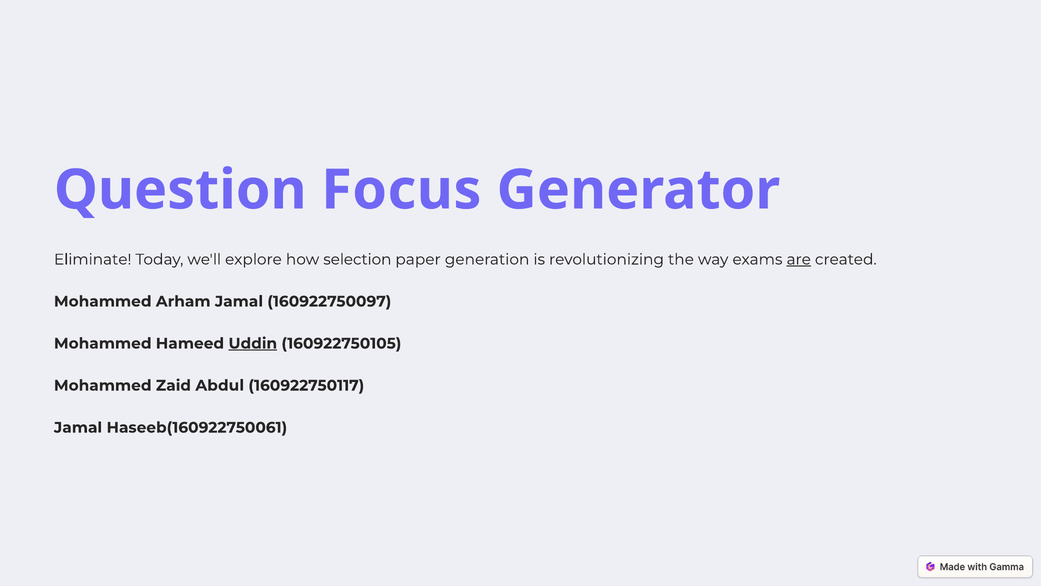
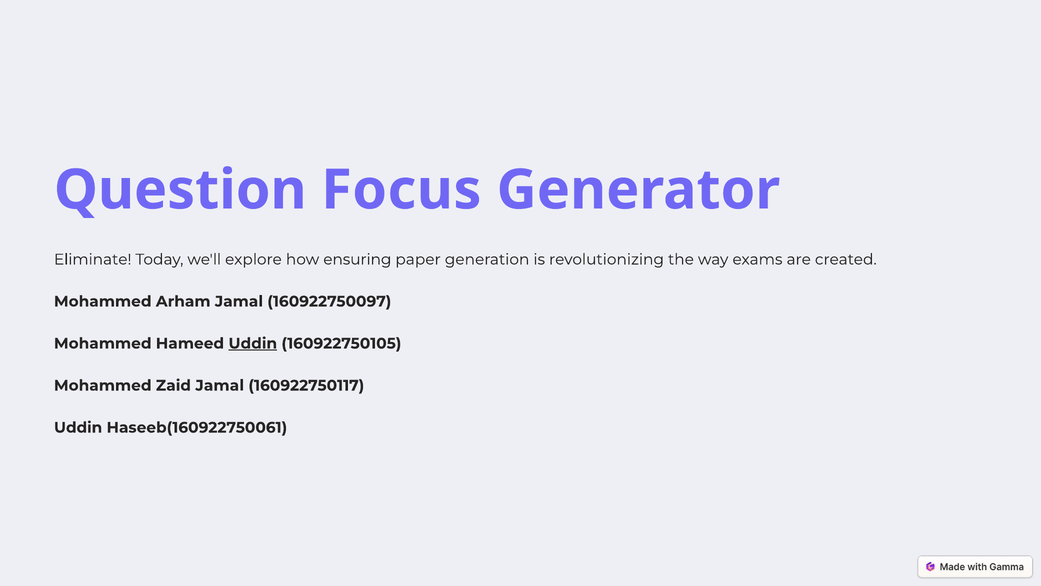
selection: selection -> ensuring (357, 259)
are underline: present -> none (799, 259)
Zaid Abdul: Abdul -> Jamal (220, 385)
Jamal: Jamal -> Uddin (78, 427)
